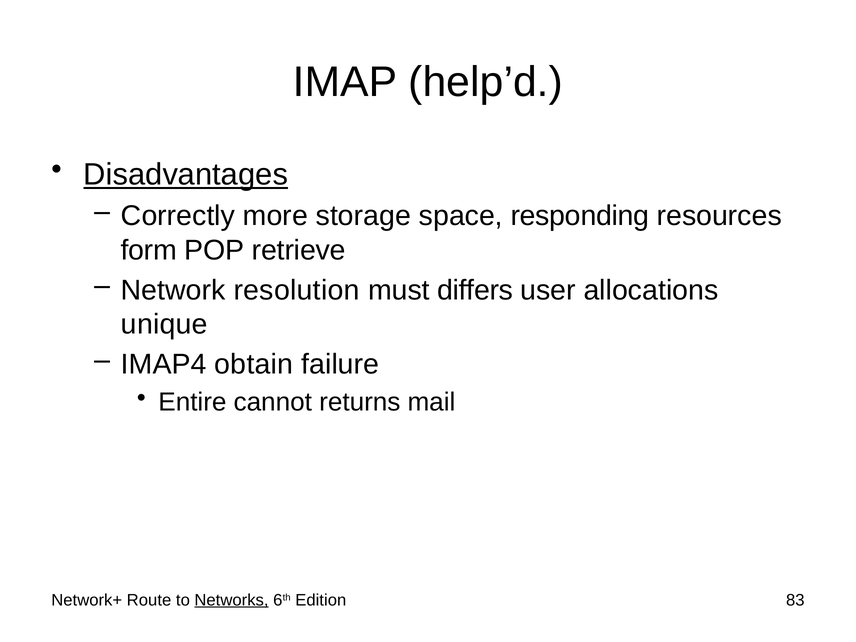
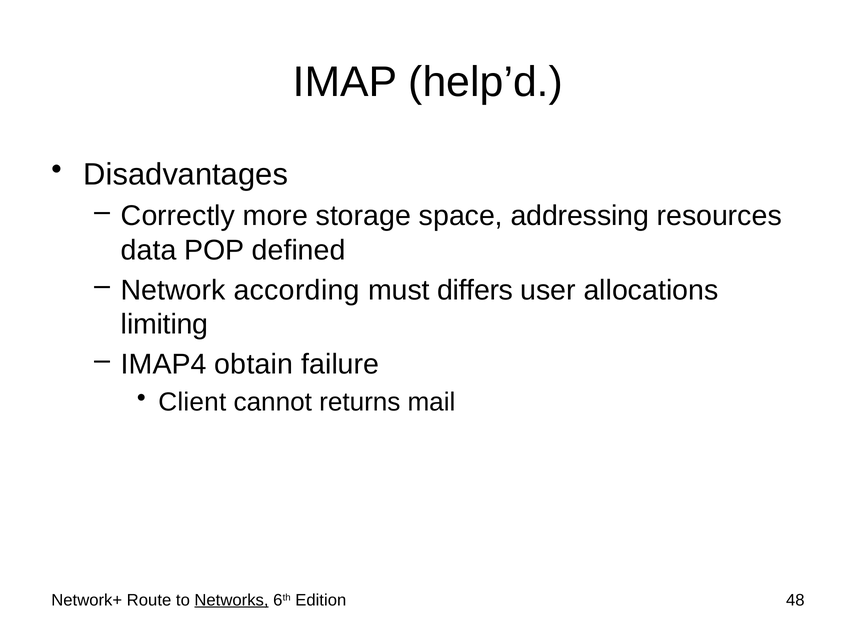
Disadvantages underline: present -> none (186, 175)
responding: responding -> addressing (580, 216)
form: form -> data (149, 250)
retrieve: retrieve -> defined (299, 250)
resolution: resolution -> according (297, 290)
unique: unique -> limiting (165, 324)
Entire: Entire -> Client (192, 402)
83: 83 -> 48 (795, 600)
